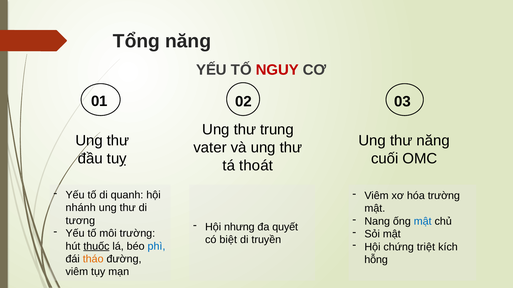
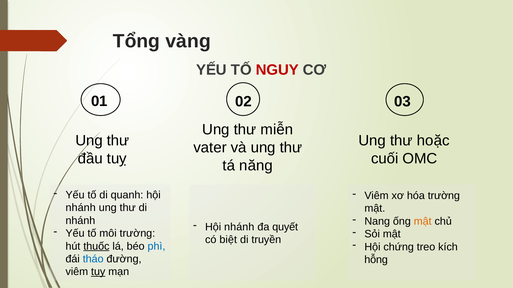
Tổng năng: năng -> vàng (188, 41)
trung: trung -> miễn (277, 130)
thư năng: năng -> hoặc (433, 141)
thoát: thoát -> năng (256, 166)
tương: tương -> nhánh (80, 221)
mật colour: blue -> orange (423, 222)
nhưng: nhưng -> nhánh (239, 227)
triệt: triệt -> treo (426, 247)
tháo colour: orange -> blue (93, 259)
tụy underline: none -> present (98, 272)
